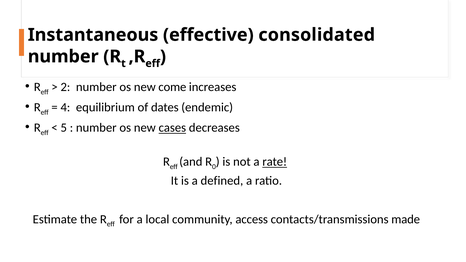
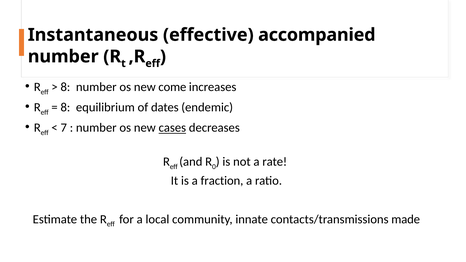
consolidated: consolidated -> accompanied (317, 35)
2: 2 -> 8 (65, 87)
4: 4 -> 8 (65, 108)
5: 5 -> 7 (64, 128)
rate underline: present -> none (275, 162)
defined: defined -> fraction (222, 181)
access: access -> innate (252, 219)
